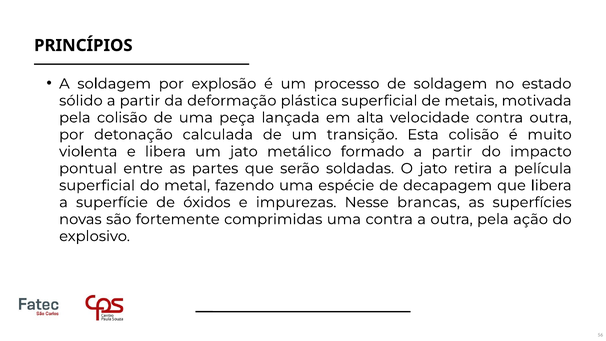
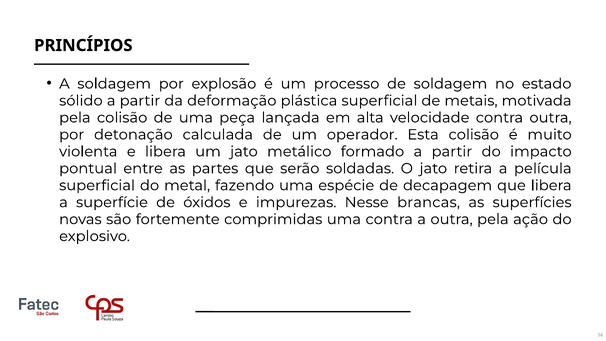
transição: transição -> operador (362, 135)
